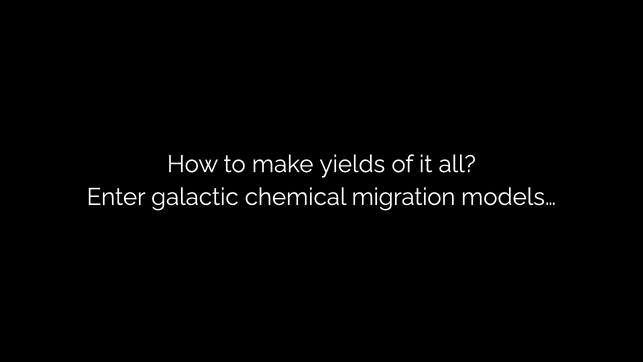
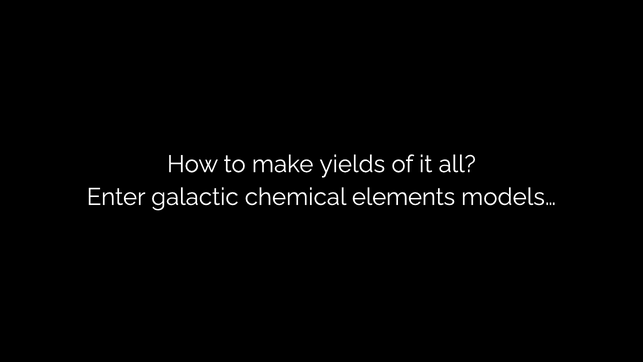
migration: migration -> elements (404, 197)
